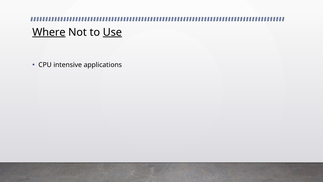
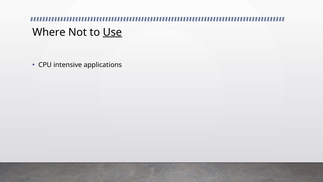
Where underline: present -> none (49, 32)
